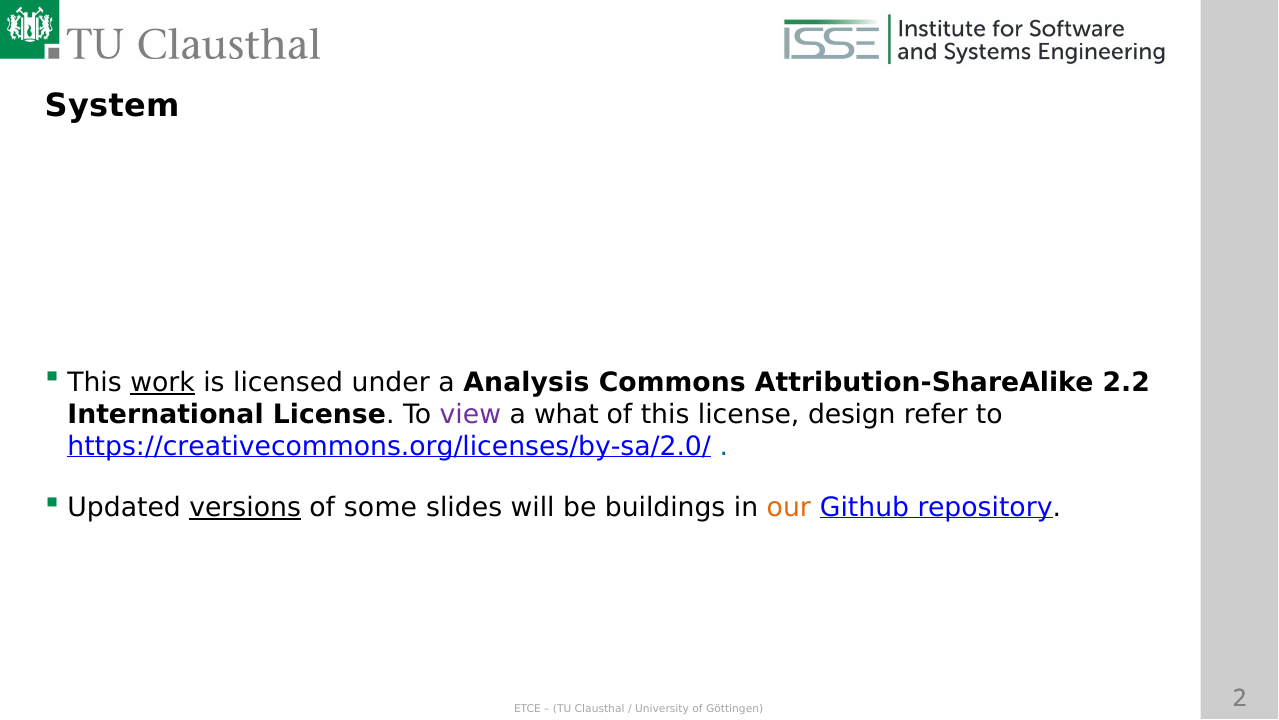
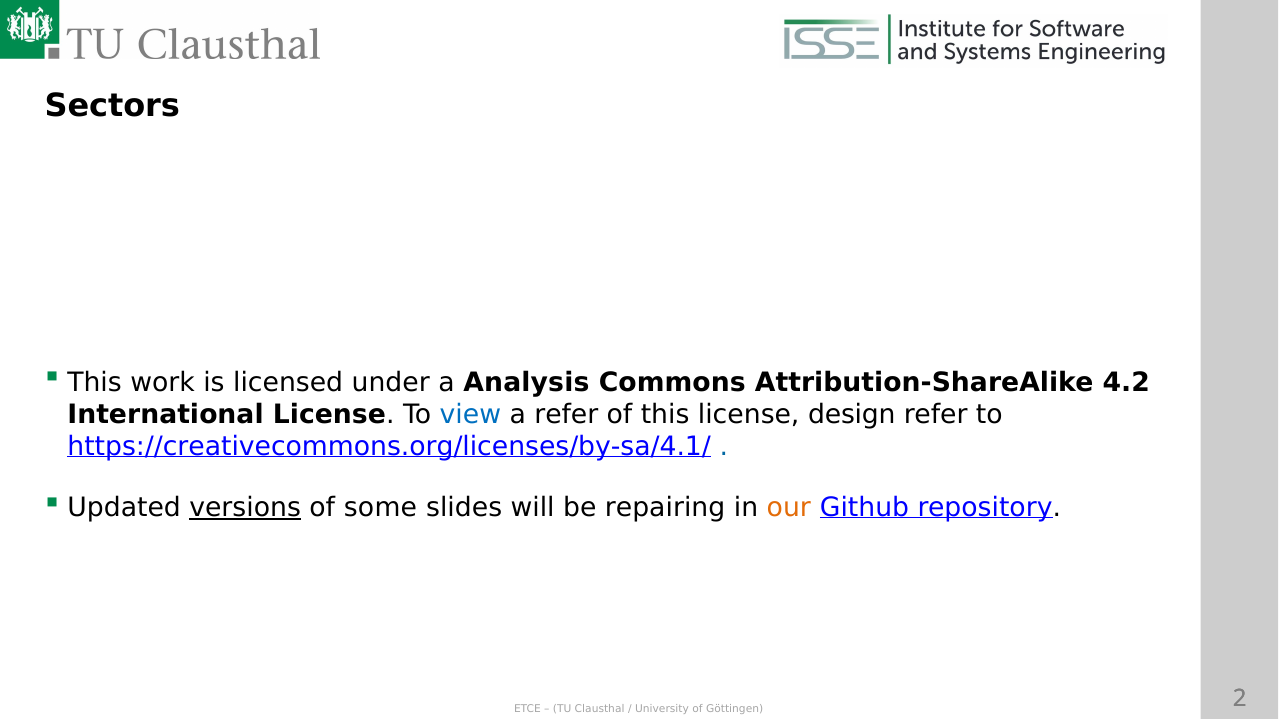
System: System -> Sectors (112, 106)
work underline: present -> none (163, 382)
2.2: 2.2 -> 4.2 (1126, 382)
view colour: purple -> blue (470, 414)
a what: what -> refer (566, 414)
https://creativecommons.org/licenses/by-sa/2.0/: https://creativecommons.org/licenses/by-sa/2.0/ -> https://creativecommons.org/licenses/by-sa/4.1/ (389, 446)
buildings: buildings -> repairing (665, 507)
